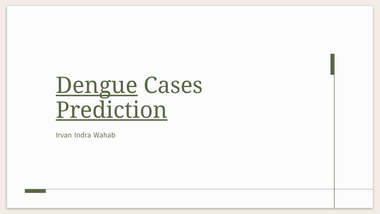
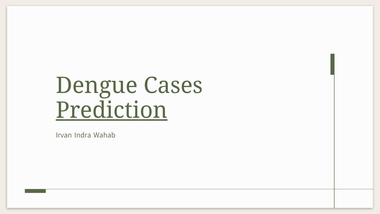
Dengue underline: present -> none (97, 86)
